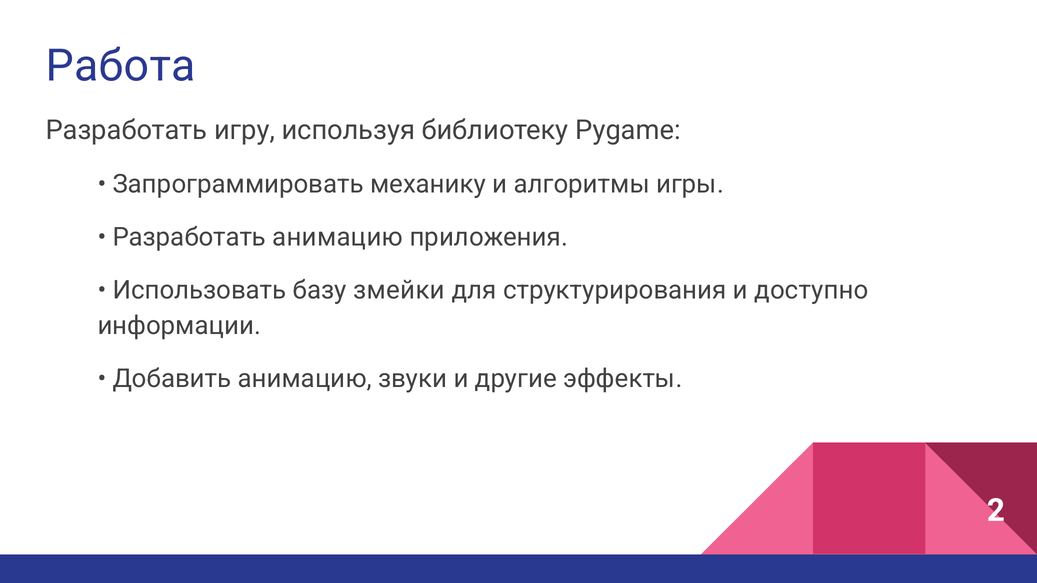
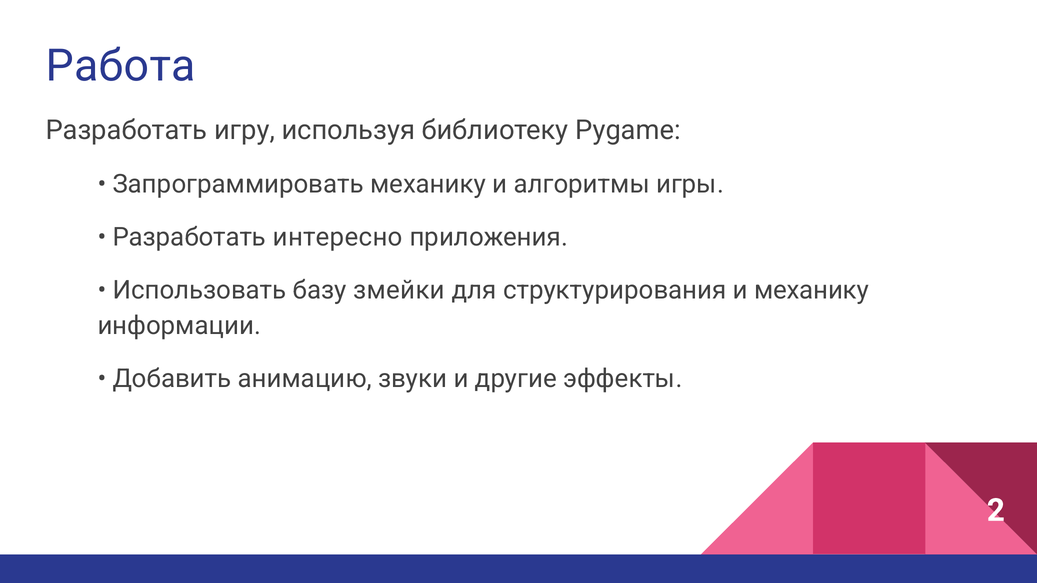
Разработать анимацию: анимацию -> интересно (338, 237)
и доступно: доступно -> механику (812, 290)
